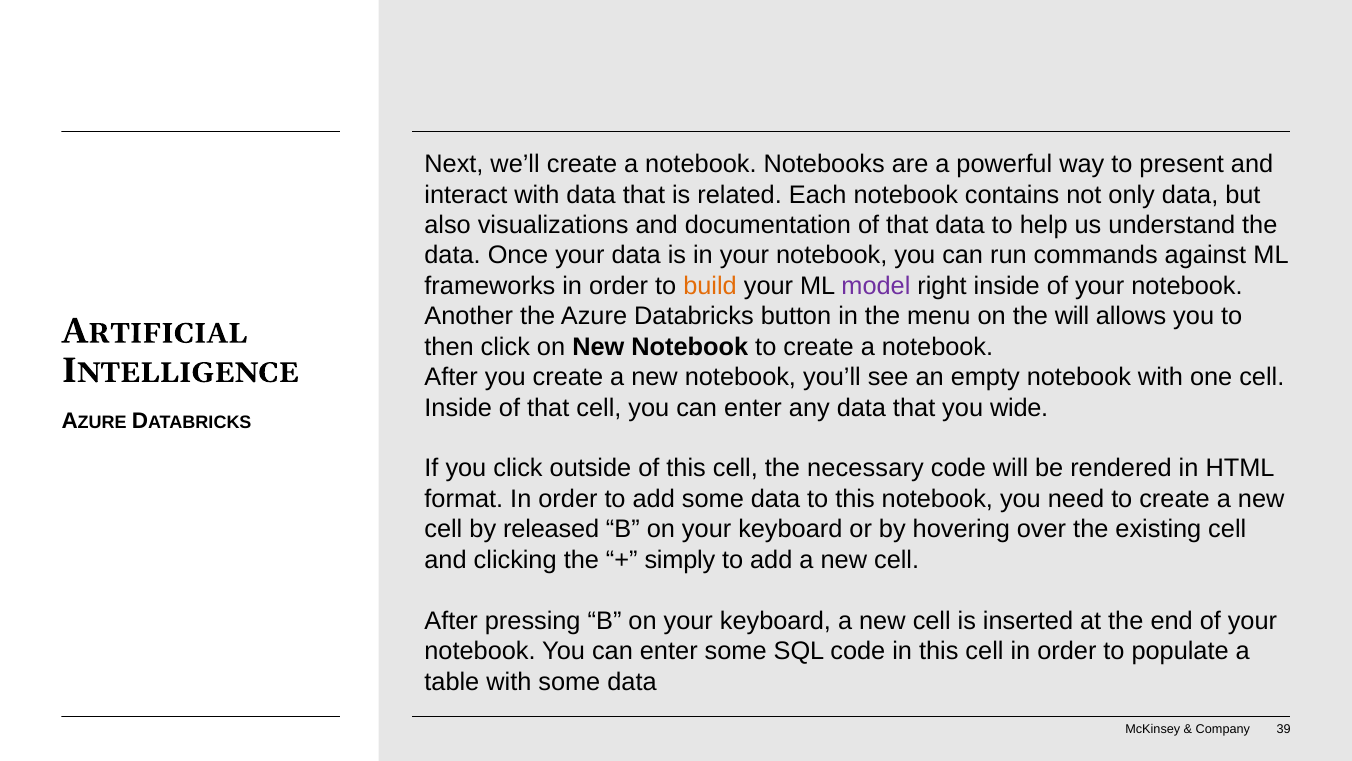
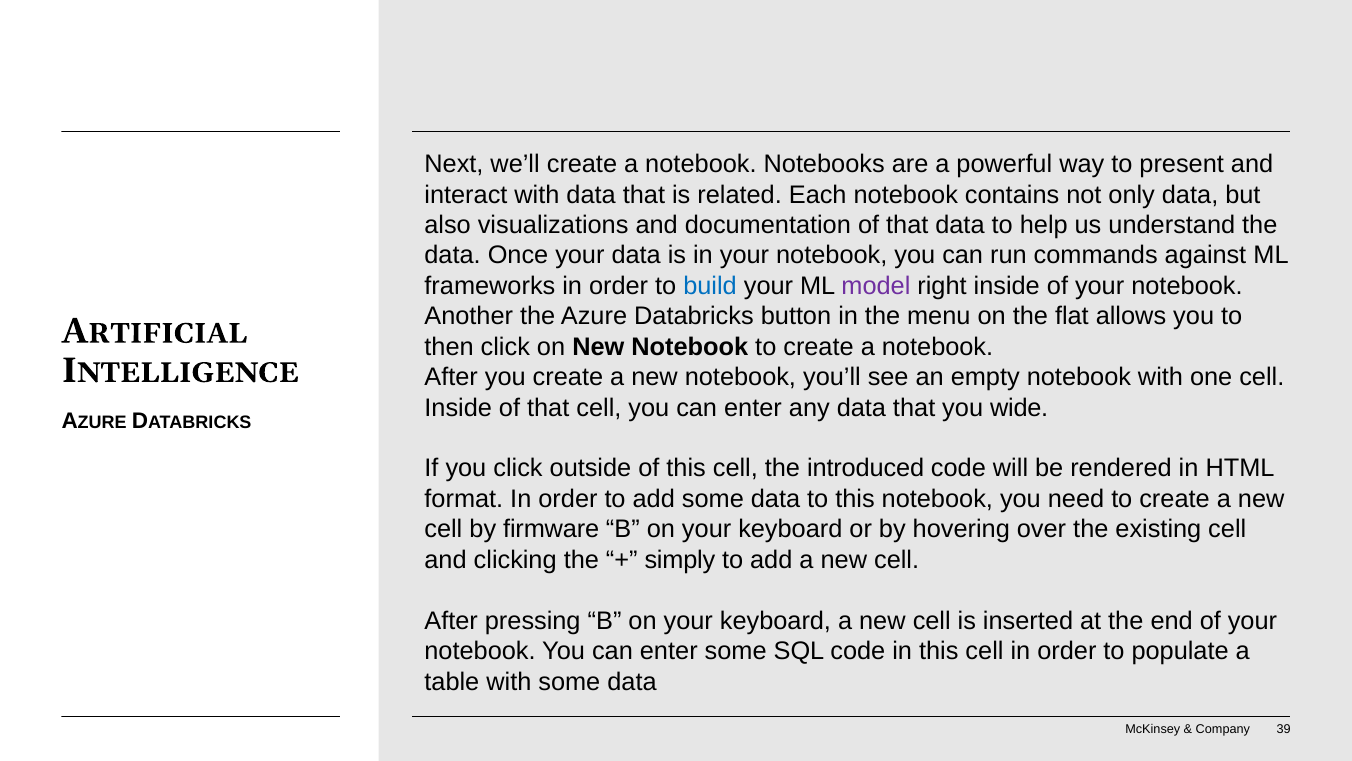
build colour: orange -> blue (710, 286)
the will: will -> flat (1072, 316)
necessary: necessary -> introduced (866, 468)
released: released -> firmware (551, 529)
